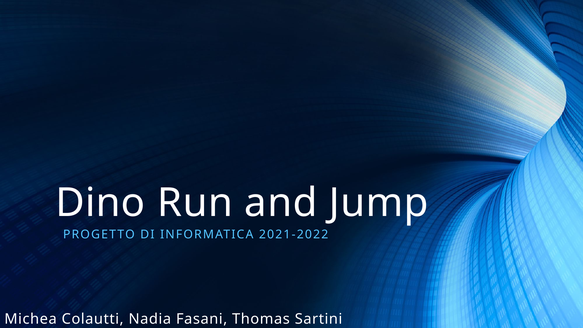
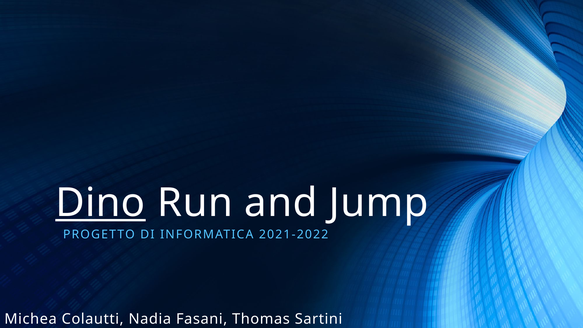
Dino underline: none -> present (100, 203)
